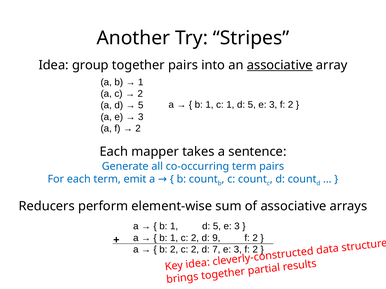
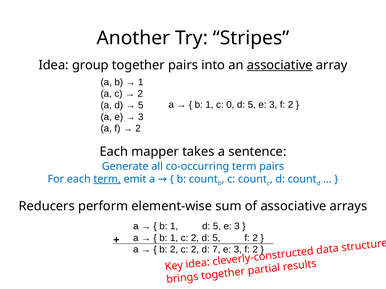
c 1: 1 -> 0 (230, 105)
term underline: none -> present (107, 179)
2 d 9: 9 -> 5 (216, 238)
